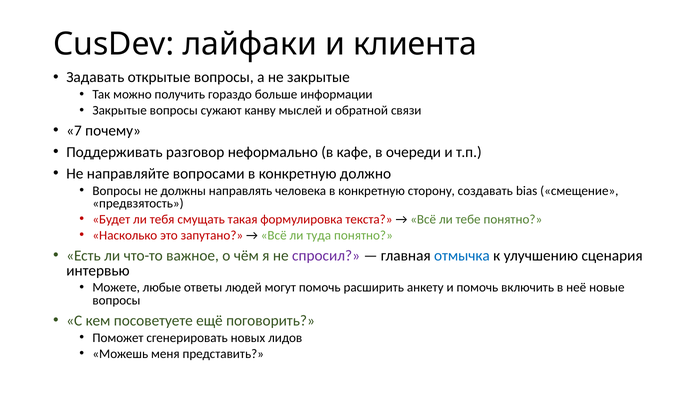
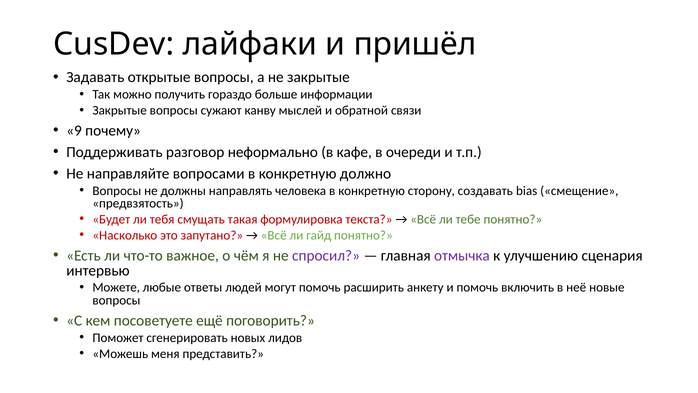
клиента: клиента -> пришёл (415, 44)
7: 7 -> 9 (74, 131)
туда: туда -> гайд (319, 235)
отмычка colour: blue -> purple (462, 255)
